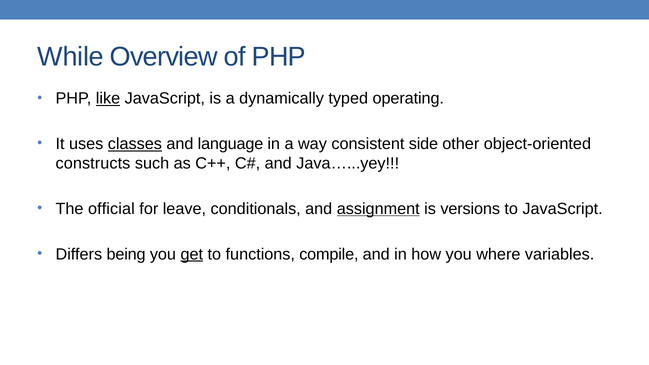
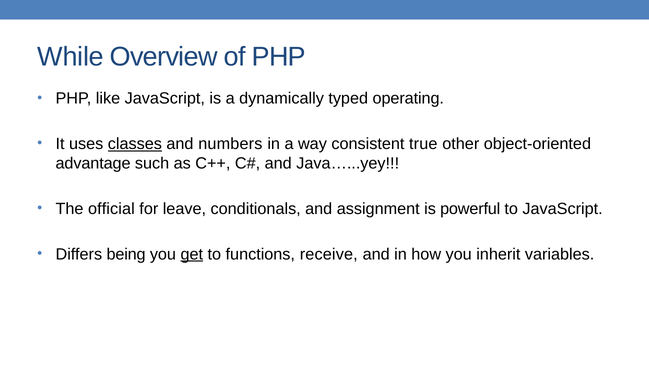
like underline: present -> none (108, 98)
language: language -> numbers (230, 144)
side: side -> true (423, 144)
constructs: constructs -> advantage (93, 163)
assignment underline: present -> none (378, 209)
versions: versions -> powerful (470, 209)
compile: compile -> receive (329, 254)
where: where -> inherit (498, 254)
